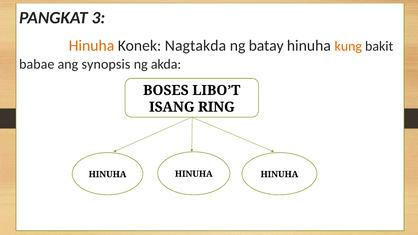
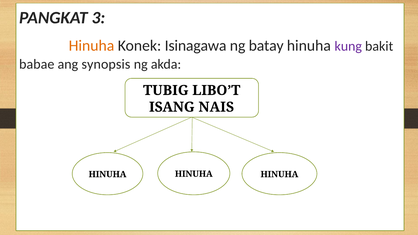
Nagtakda: Nagtakda -> Isinagawa (196, 46)
kung colour: orange -> purple (348, 46)
BOSES: BOSES -> TUBIG (166, 90)
RING: RING -> NAIS (216, 107)
